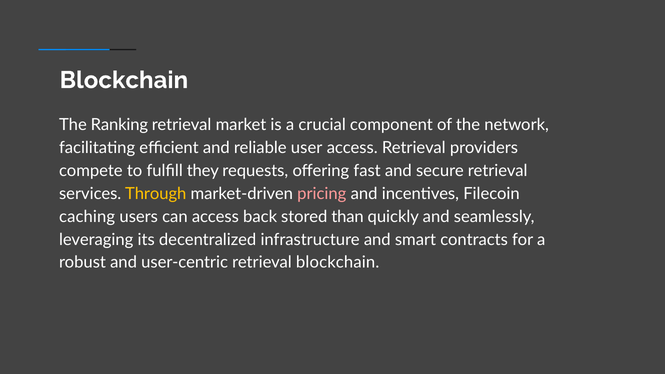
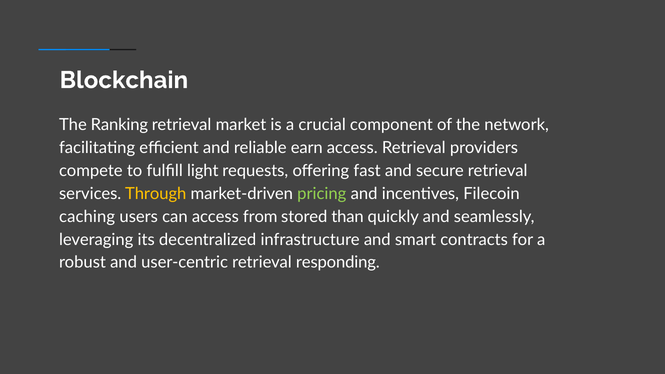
user: user -> earn (307, 148)
they: they -> light (203, 171)
pricing colour: pink -> light green (322, 194)
back: back -> from (260, 217)
retrieval blockchain: blockchain -> responding (338, 263)
